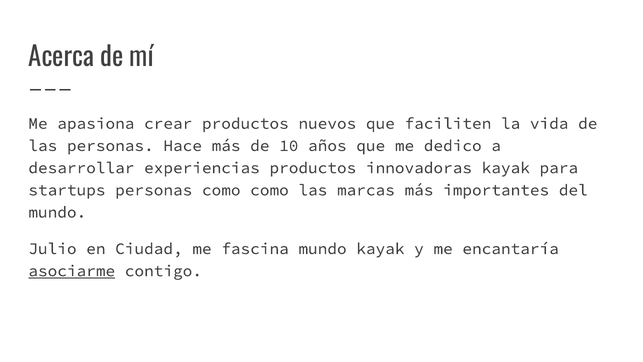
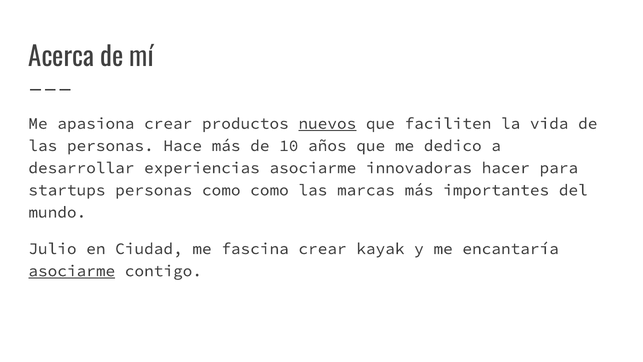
nuevos underline: none -> present (327, 123)
experiencias productos: productos -> asociarme (313, 168)
innovadoras kayak: kayak -> hacer (506, 168)
fascina mundo: mundo -> crear (323, 249)
